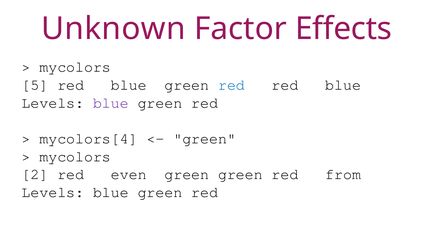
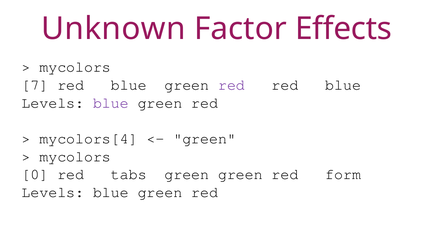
5: 5 -> 7 (35, 85)
red colour: blue -> purple (231, 85)
2: 2 -> 0 (35, 174)
even: even -> tabs (129, 174)
from: from -> form (343, 174)
